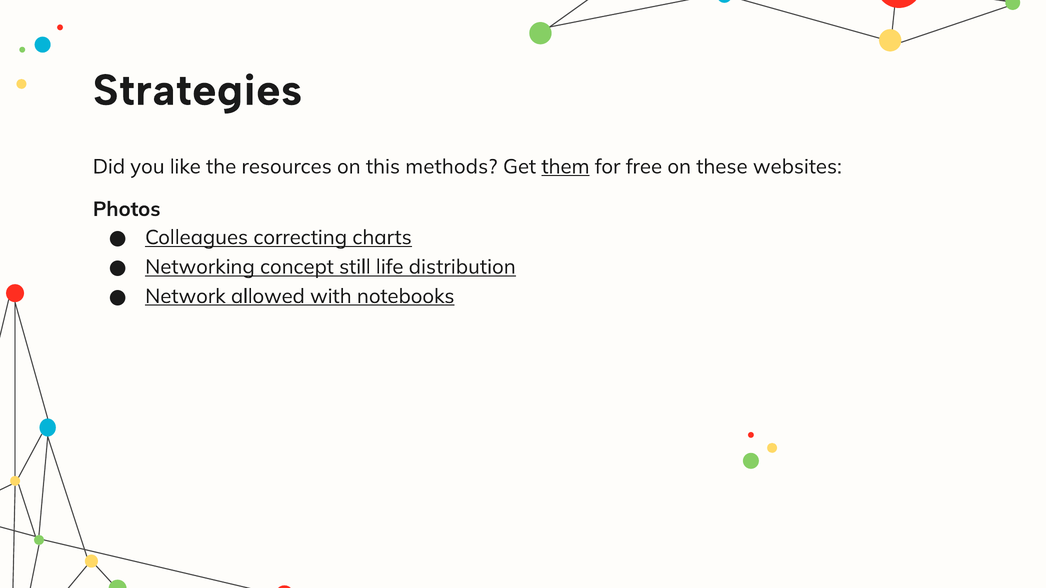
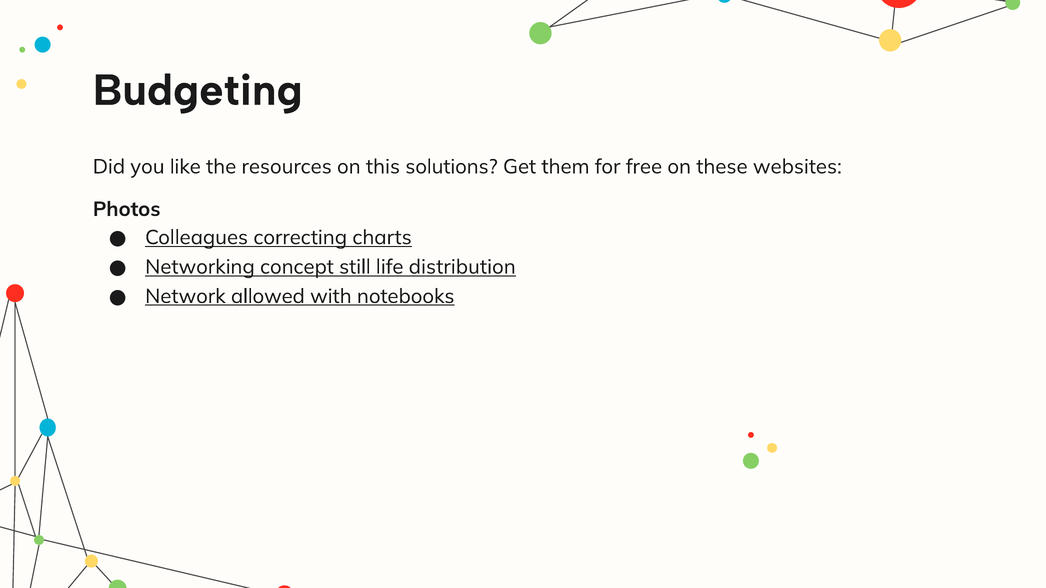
Strategies: Strategies -> Budgeting (198, 91)
methods: methods -> solutions (452, 167)
them underline: present -> none (565, 167)
